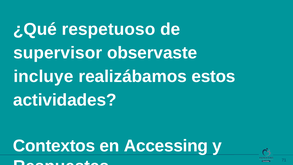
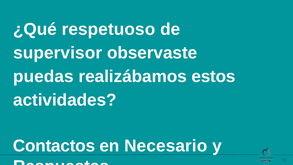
incluye: incluye -> puedas (43, 76)
Contextos: Contextos -> Contactos (54, 146)
Accessing: Accessing -> Necesario (166, 146)
